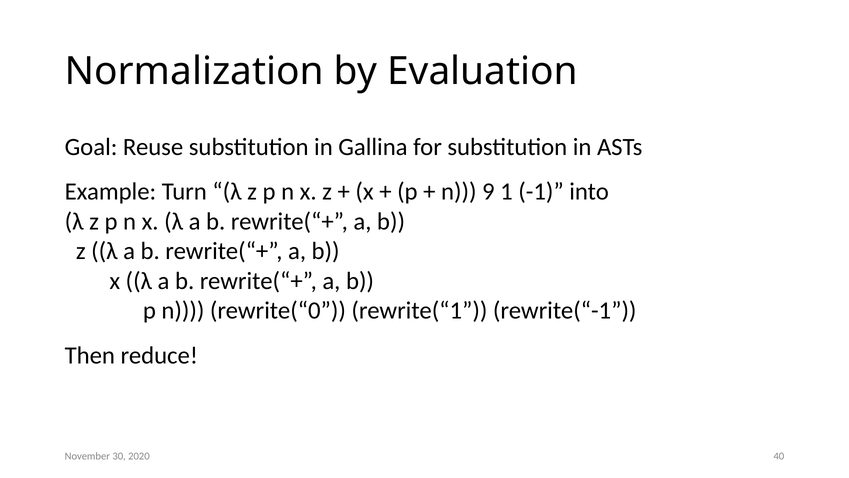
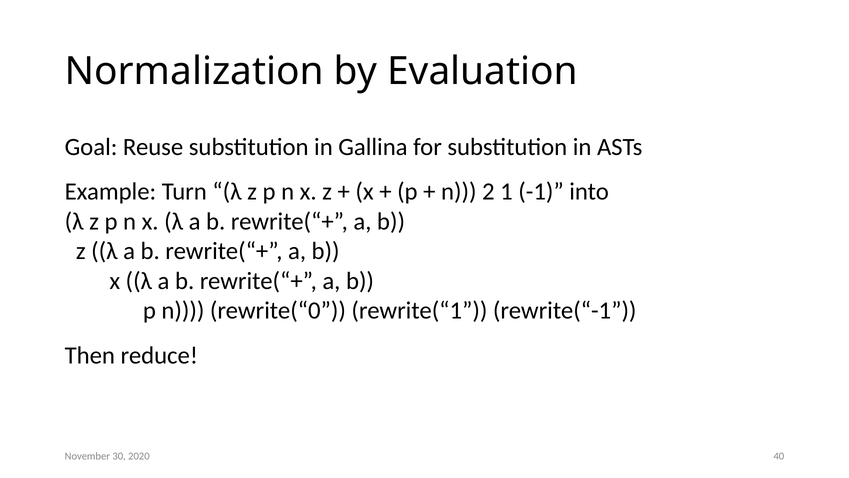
9: 9 -> 2 (488, 191)
